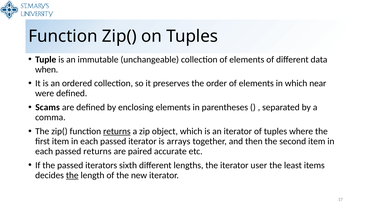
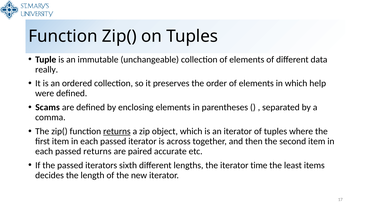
when: when -> really (47, 69)
near: near -> help (318, 83)
arrays: arrays -> across (179, 141)
user: user -> time (259, 165)
the underline: present -> none (72, 175)
